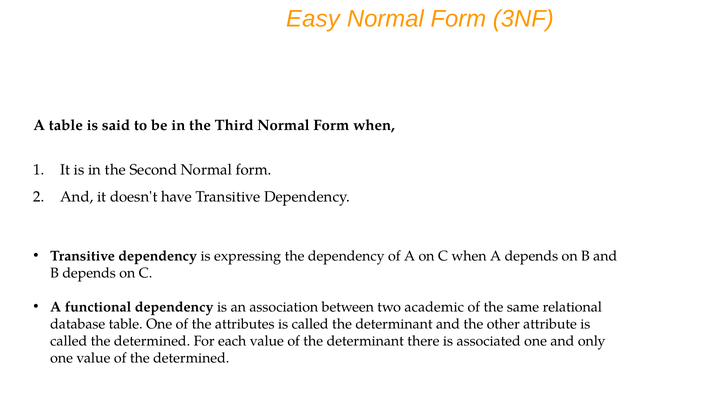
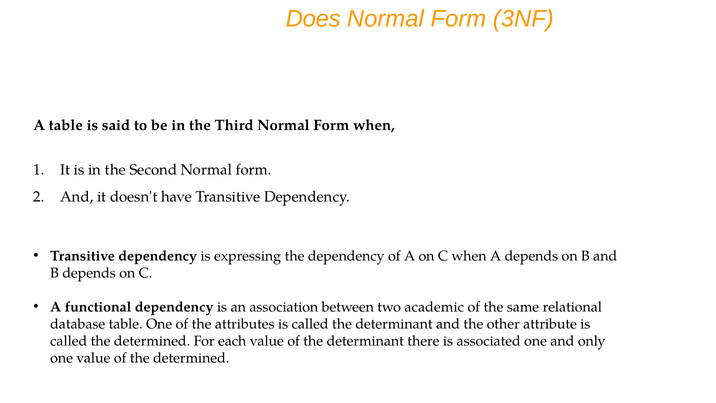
Easy: Easy -> Does (313, 19)
